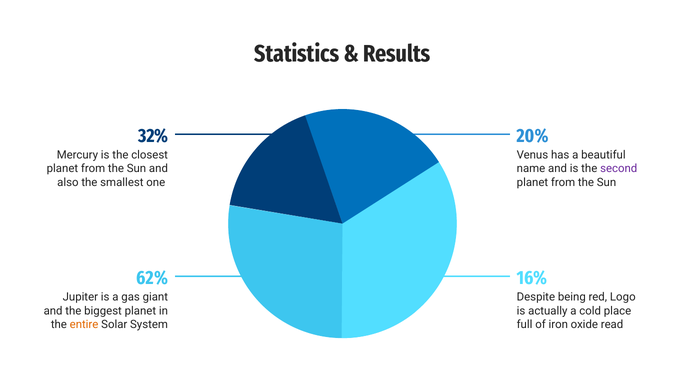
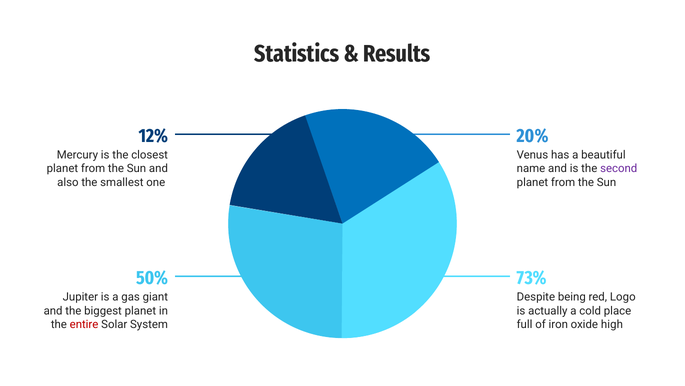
32%: 32% -> 12% (153, 136)
62%: 62% -> 50% (152, 278)
16%: 16% -> 73% (532, 278)
entire colour: orange -> red (84, 324)
read: read -> high (612, 324)
